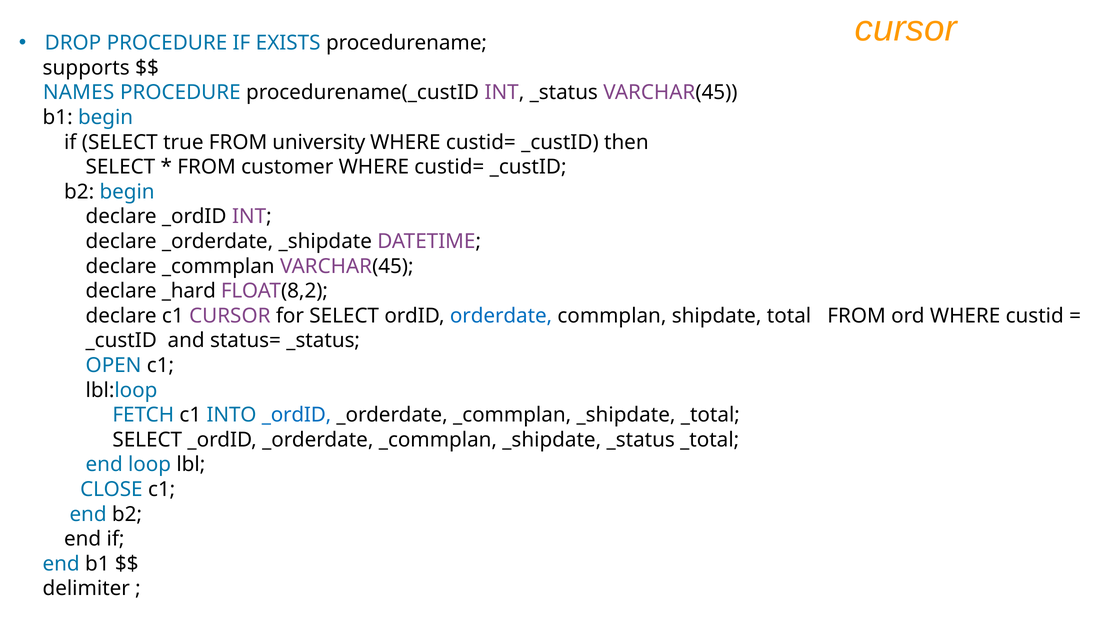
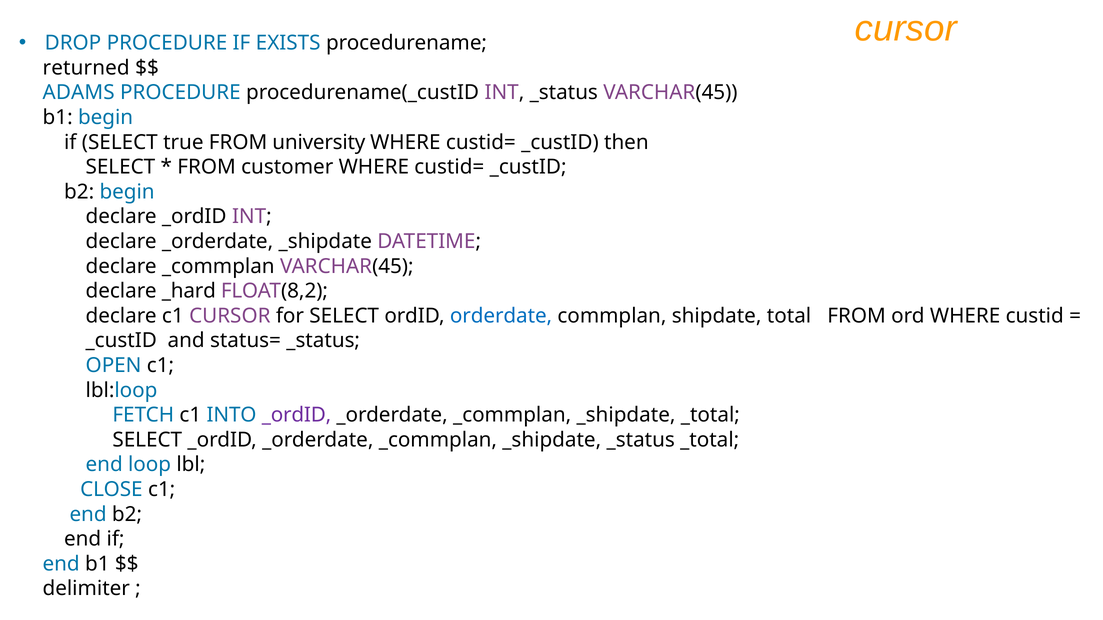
supports: supports -> returned (86, 68)
NAMES: NAMES -> ADAMS (79, 93)
_ordID colour: blue -> purple (296, 415)
